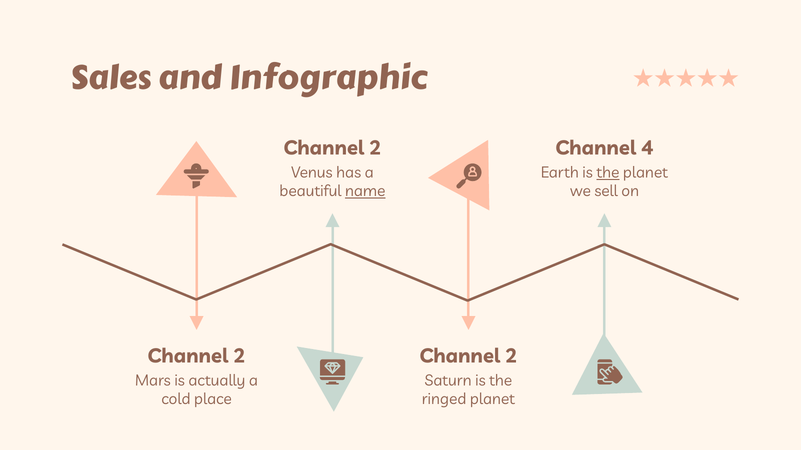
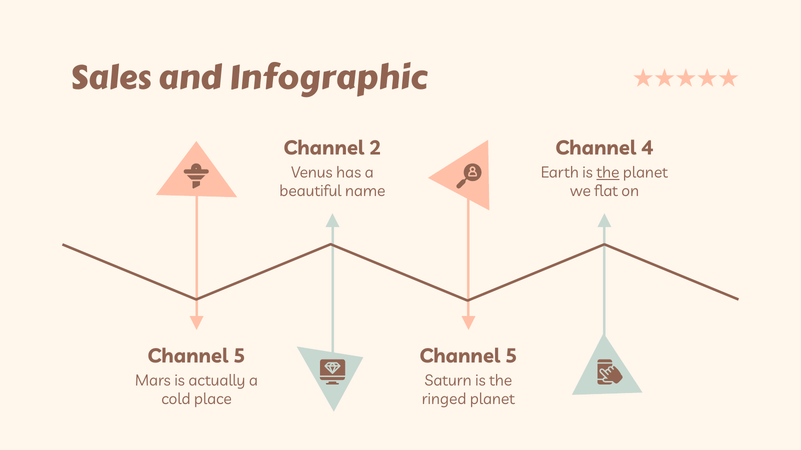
name underline: present -> none (365, 192)
sell: sell -> flat (606, 192)
2: 2 -> 5 (239, 357)
2: 2 -> 5 (511, 357)
